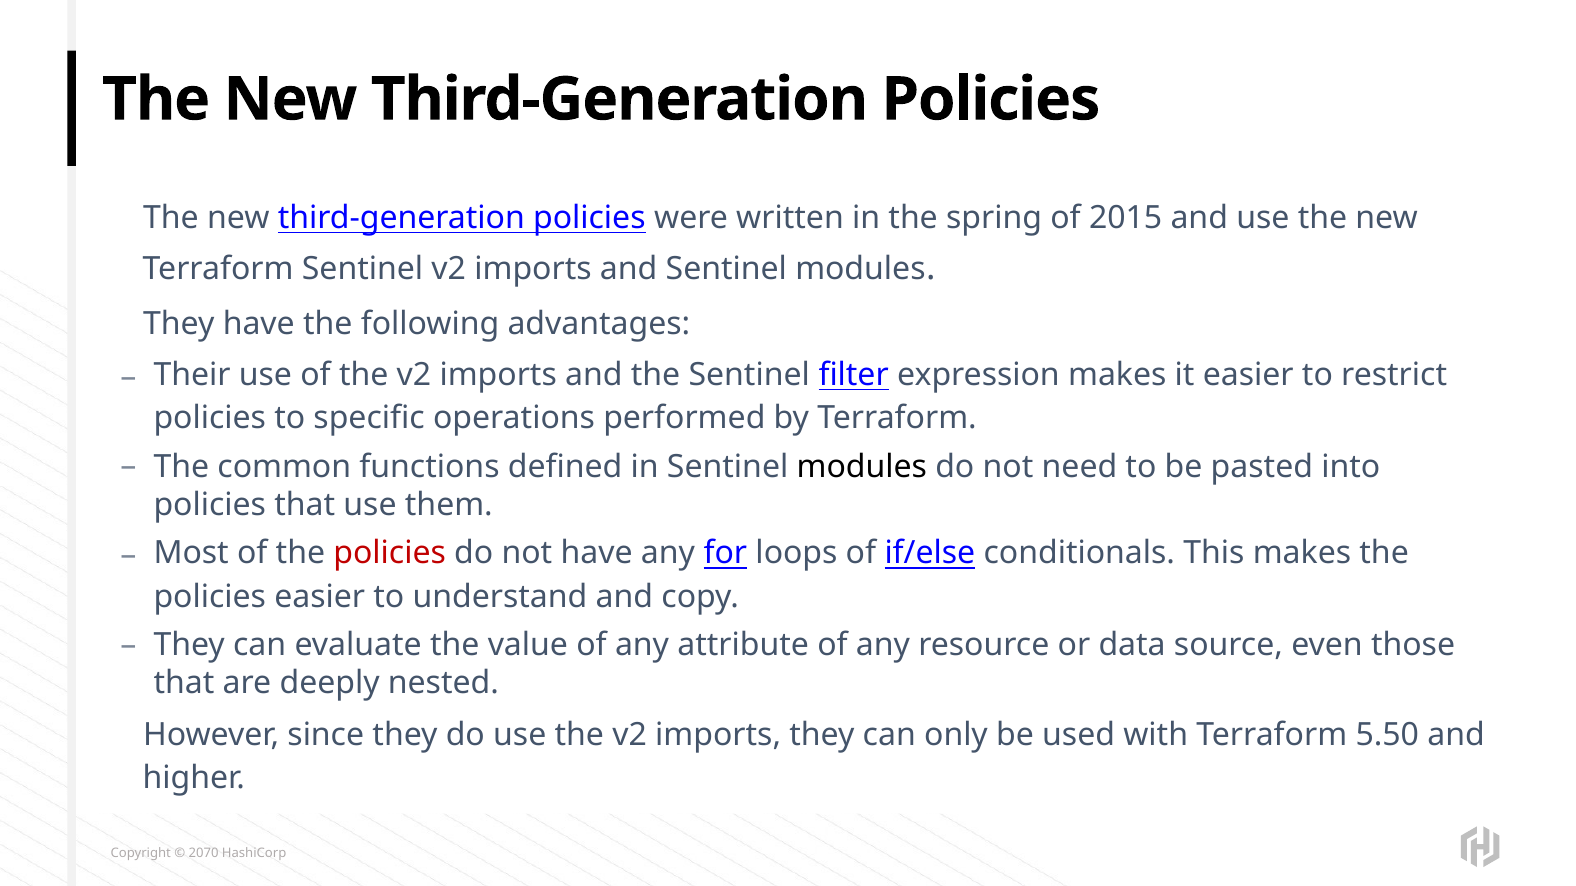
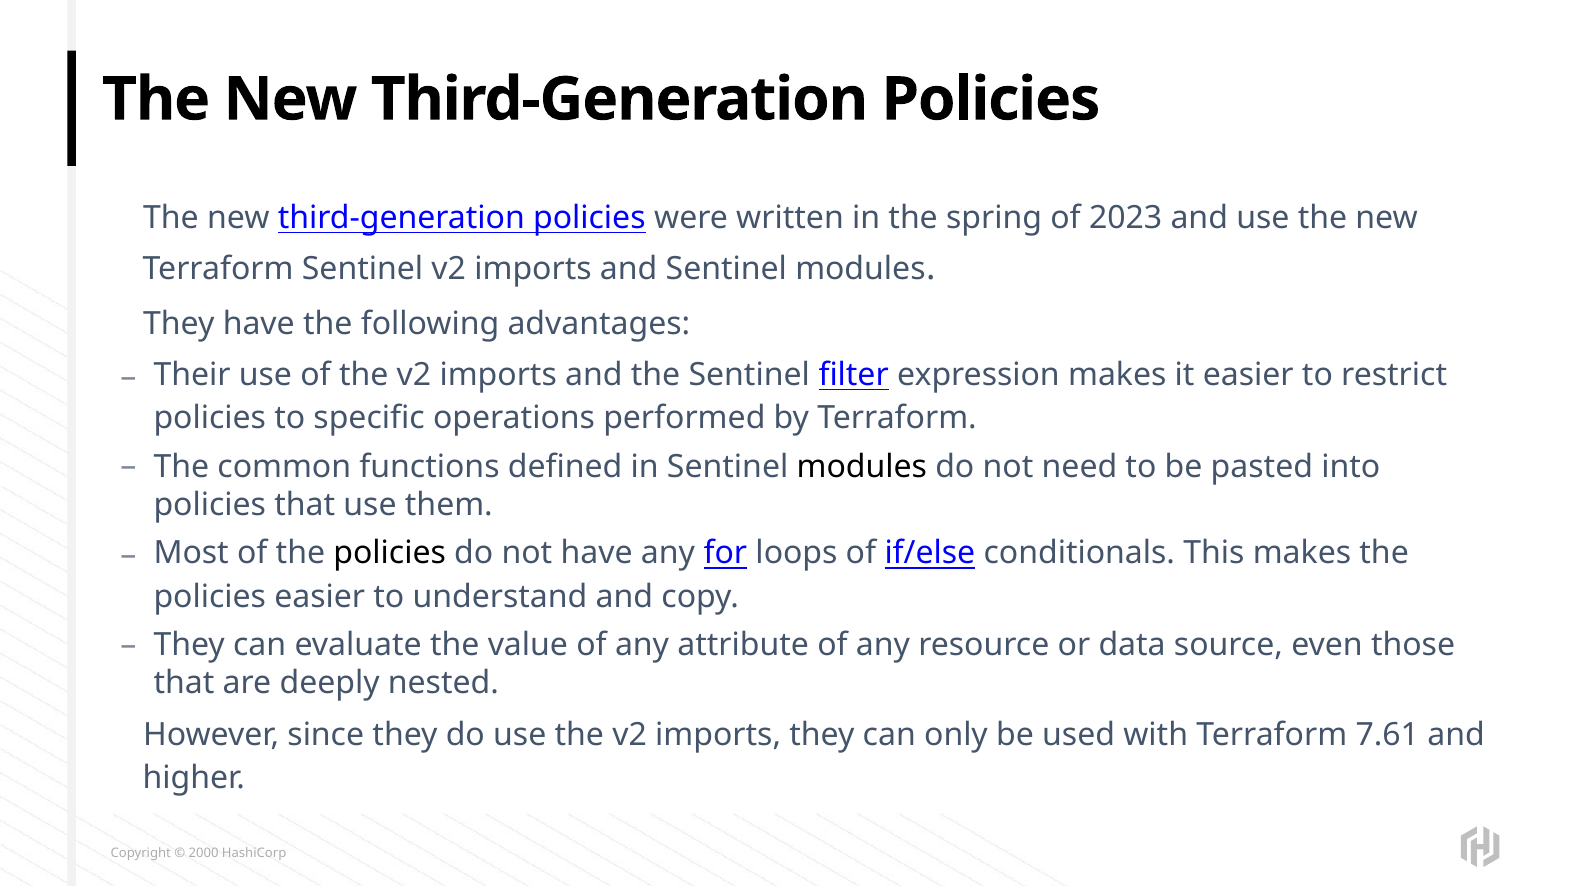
2015: 2015 -> 2023 (1126, 218)
policies colour: red -> black (390, 553)
5.50: 5.50 -> 7.61 (1387, 736)
2070: 2070 -> 2000 (204, 854)
